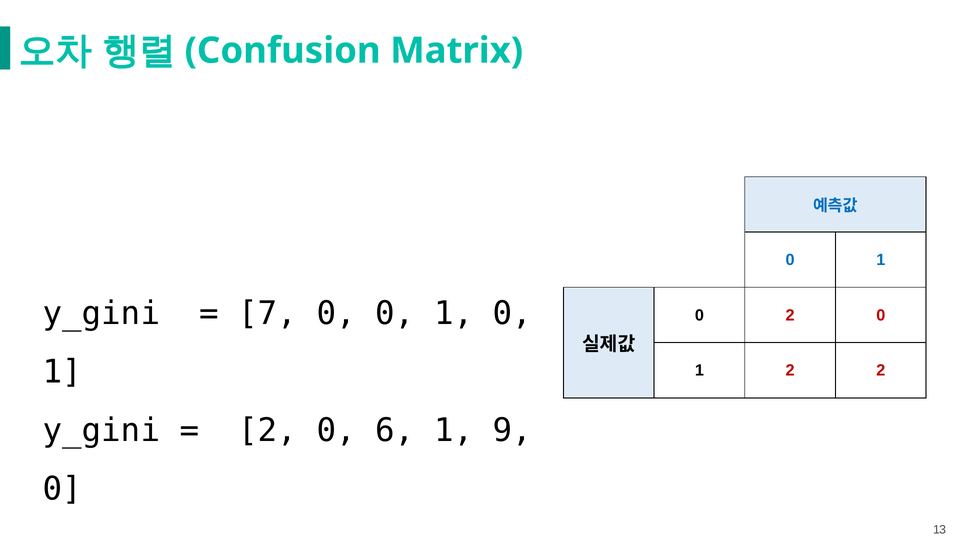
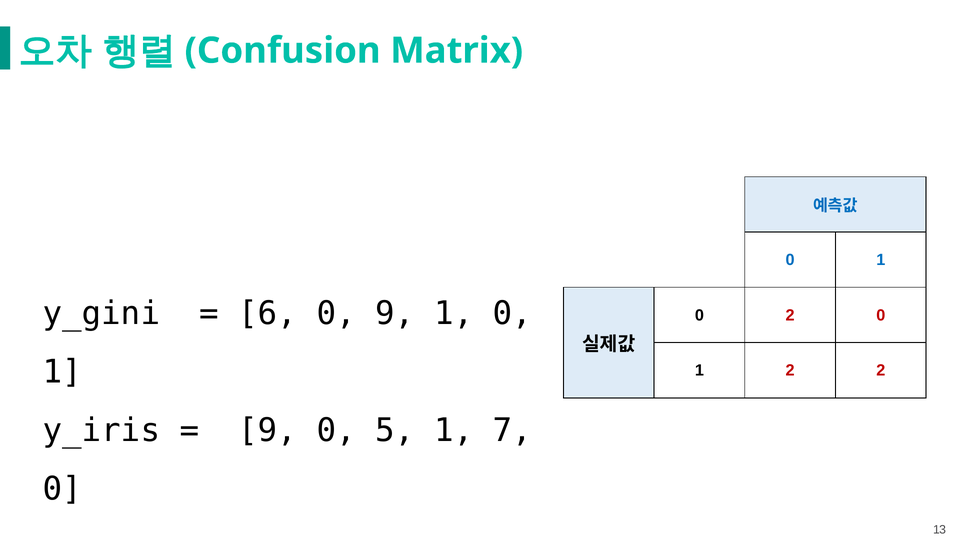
7: 7 -> 6 (268, 314)
0 0: 0 -> 9 (395, 314)
y_gini: y_gini -> y_iris (101, 431)
2: 2 -> 9 (268, 431)
6: 6 -> 5 (395, 431)
9: 9 -> 7 (512, 431)
